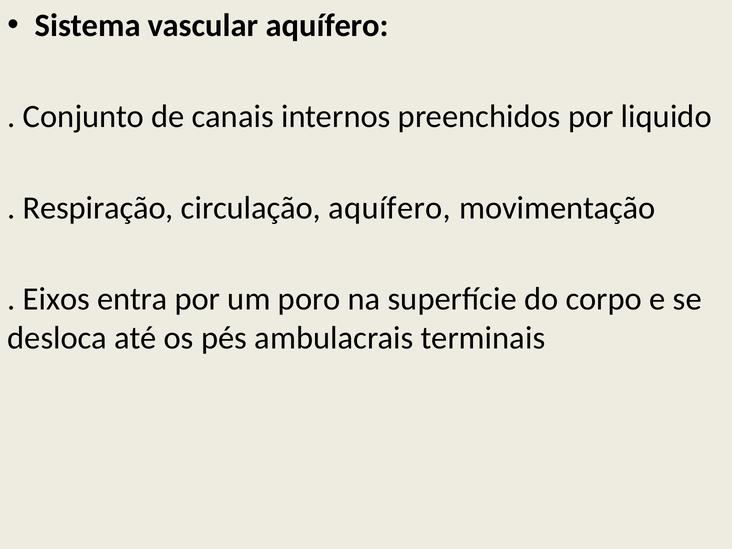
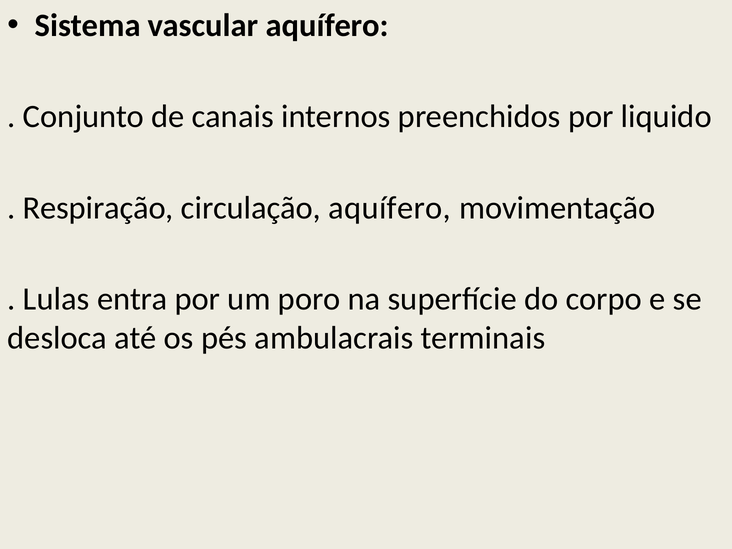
Eixos: Eixos -> Lulas (56, 299)
